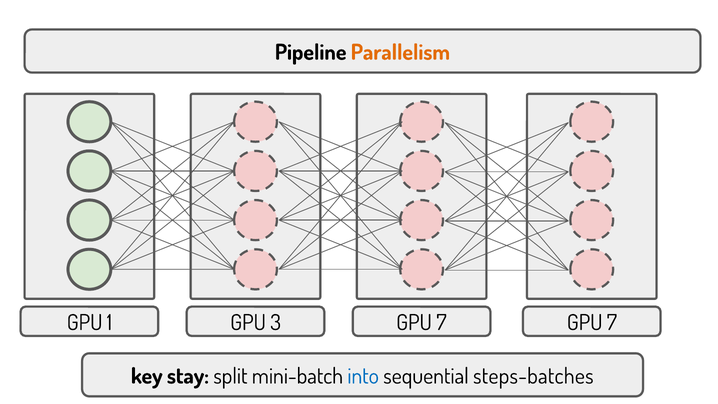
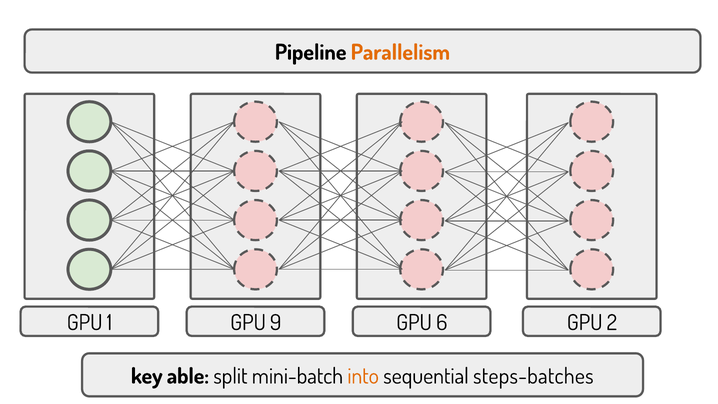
3: 3 -> 9 (276, 323)
7: 7 -> 6 (442, 323)
7: 7 -> 2 (612, 323)
stay: stay -> able (188, 376)
into colour: blue -> orange (363, 376)
